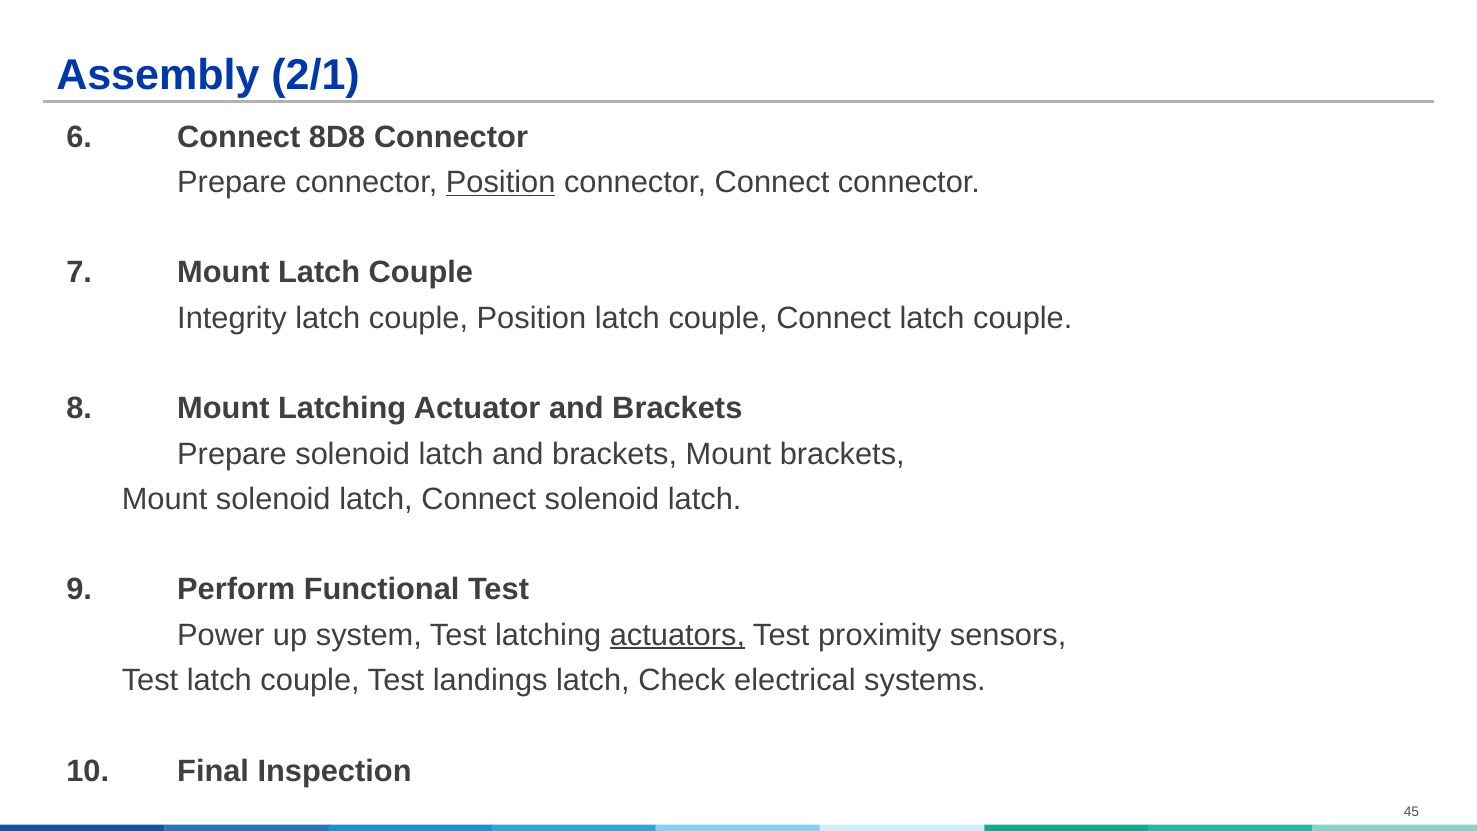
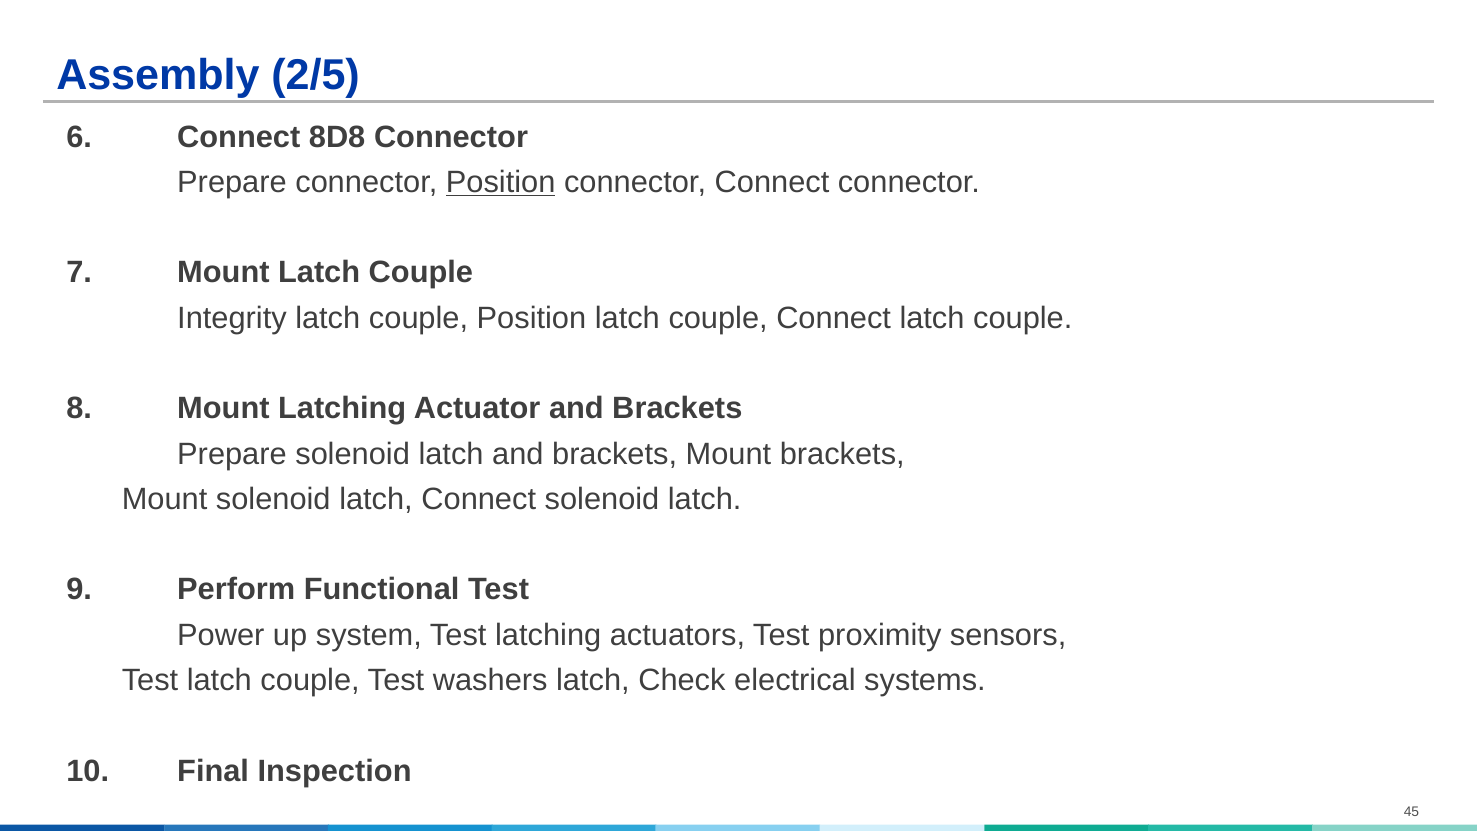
2/1: 2/1 -> 2/5 (316, 76)
actuators underline: present -> none (677, 635)
landings: landings -> washers (490, 680)
